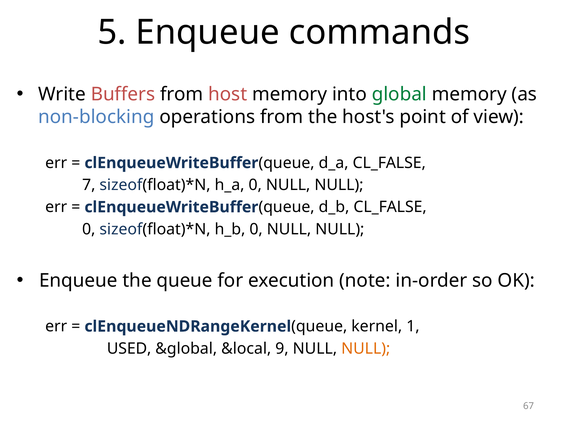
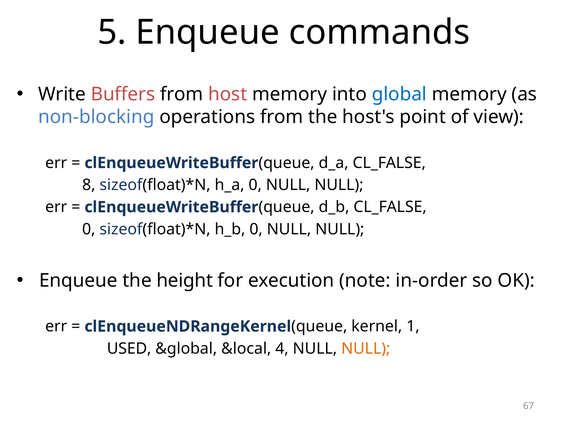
global colour: green -> blue (399, 94)
7: 7 -> 8 (89, 185)
the queue: queue -> height (185, 281)
9: 9 -> 4 (282, 348)
